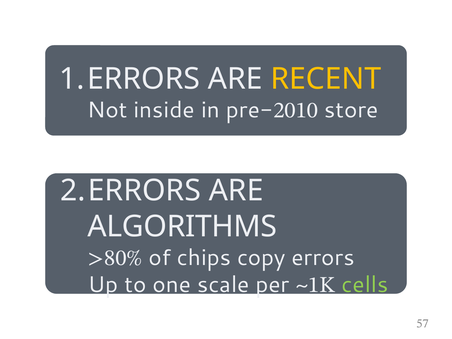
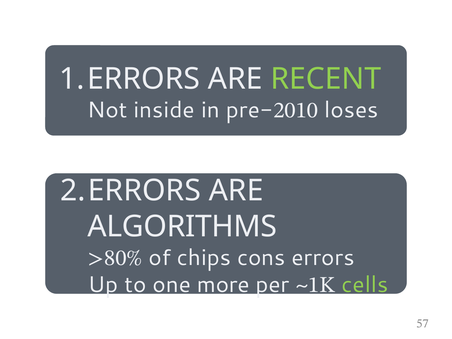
RECENT colour: yellow -> light green (326, 79)
store: store -> loses (351, 110)
copy: copy -> cons (261, 258)
scale: scale -> more (223, 285)
